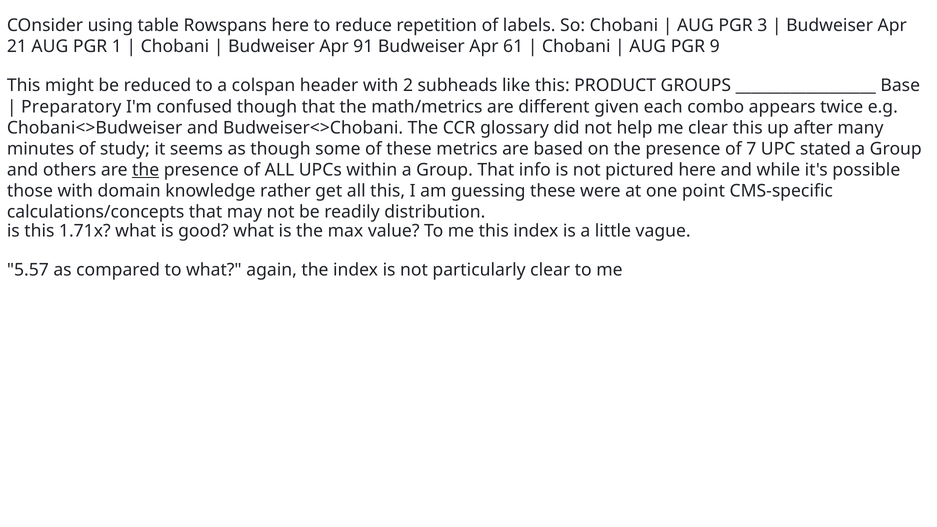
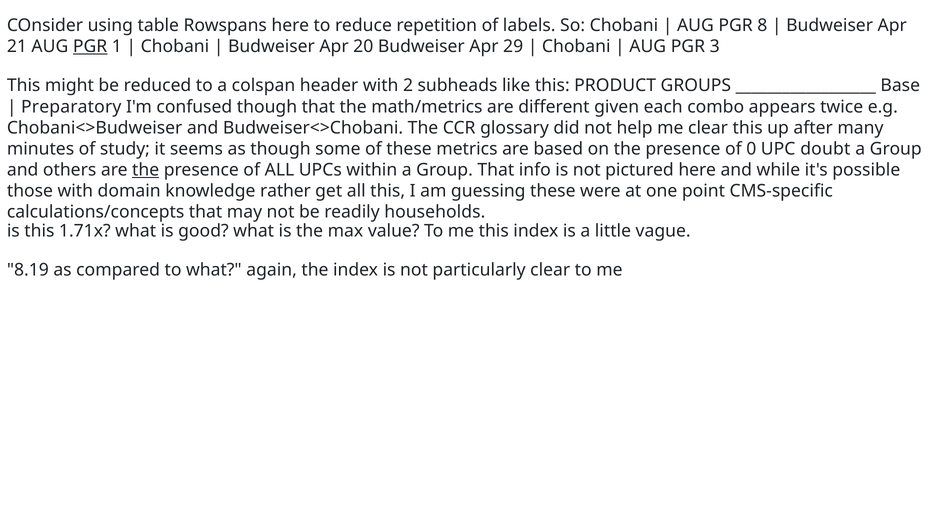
3: 3 -> 8 (762, 26)
PGR underline: none -> present (90, 47)
91: 91 -> 20 (363, 47)
61: 61 -> 29 (513, 47)
9: 9 -> 3 (715, 47)
7: 7 -> 0 (751, 149)
stated: stated -> doubt (825, 149)
distribution: distribution -> households (435, 212)
5.57: 5.57 -> 8.19 (28, 270)
